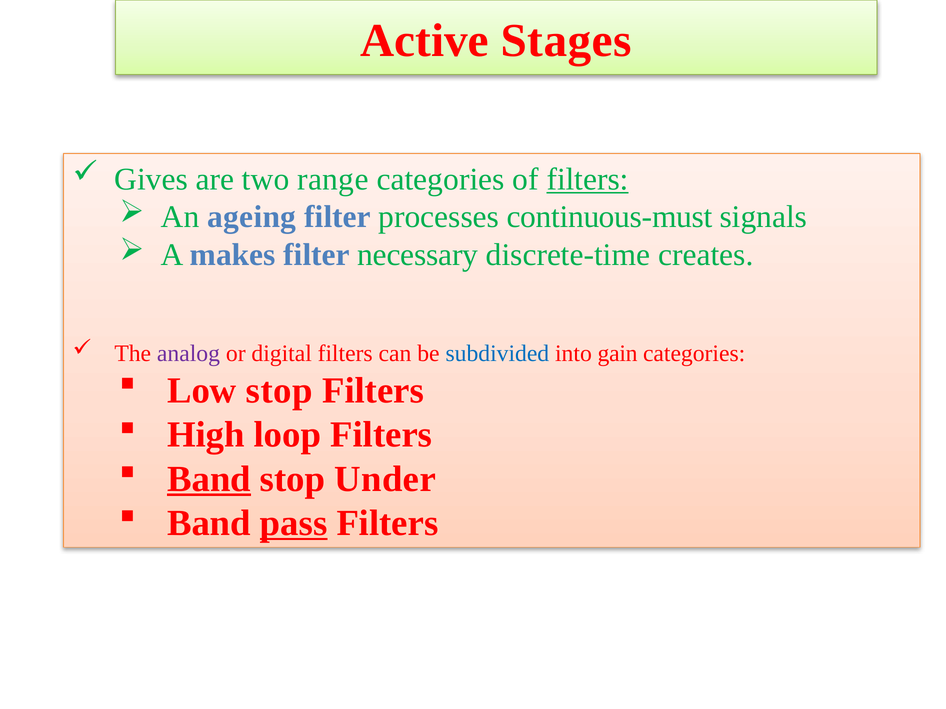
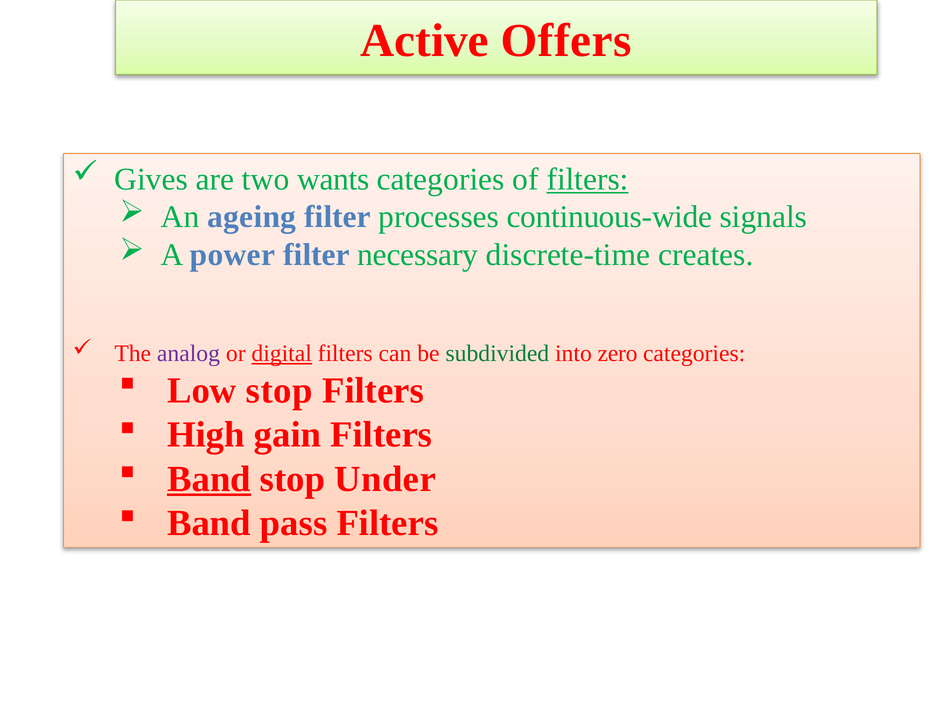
Stages: Stages -> Offers (566, 41)
range: range -> wants (333, 179)
continuous-must: continuous-must -> continuous-wide (609, 217)
makes: makes -> power (232, 255)
digital underline: none -> present (282, 354)
subdivided colour: blue -> green (497, 354)
gain: gain -> zero (618, 354)
loop: loop -> gain (288, 435)
pass underline: present -> none (294, 524)
